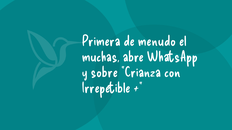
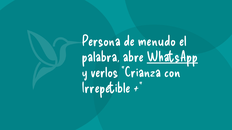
Primera: Primera -> Persona (101, 41)
muchas: muchas -> palabra (101, 57)
WhatsApp underline: none -> present (172, 57)
sobre: sobre -> verlos (104, 73)
